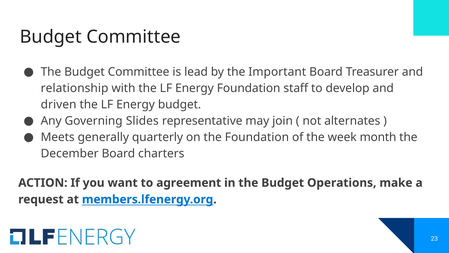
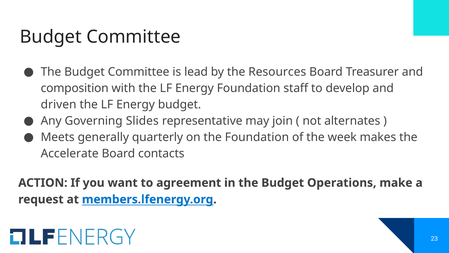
Important: Important -> Resources (277, 72)
relationship: relationship -> composition (75, 88)
month: month -> makes (378, 137)
December: December -> Accelerate (70, 153)
charters: charters -> contacts (161, 153)
